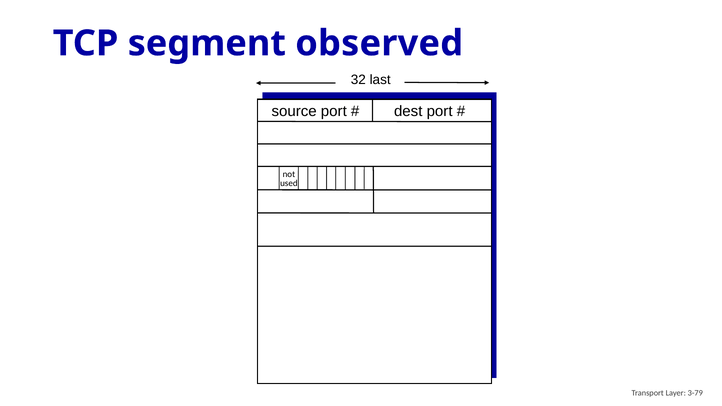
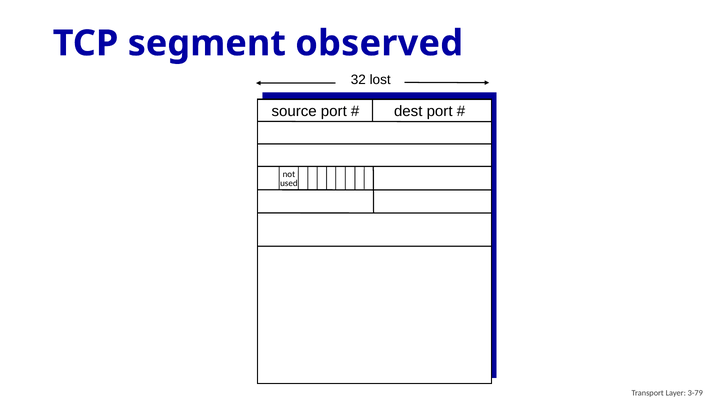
last: last -> lost (380, 80)
